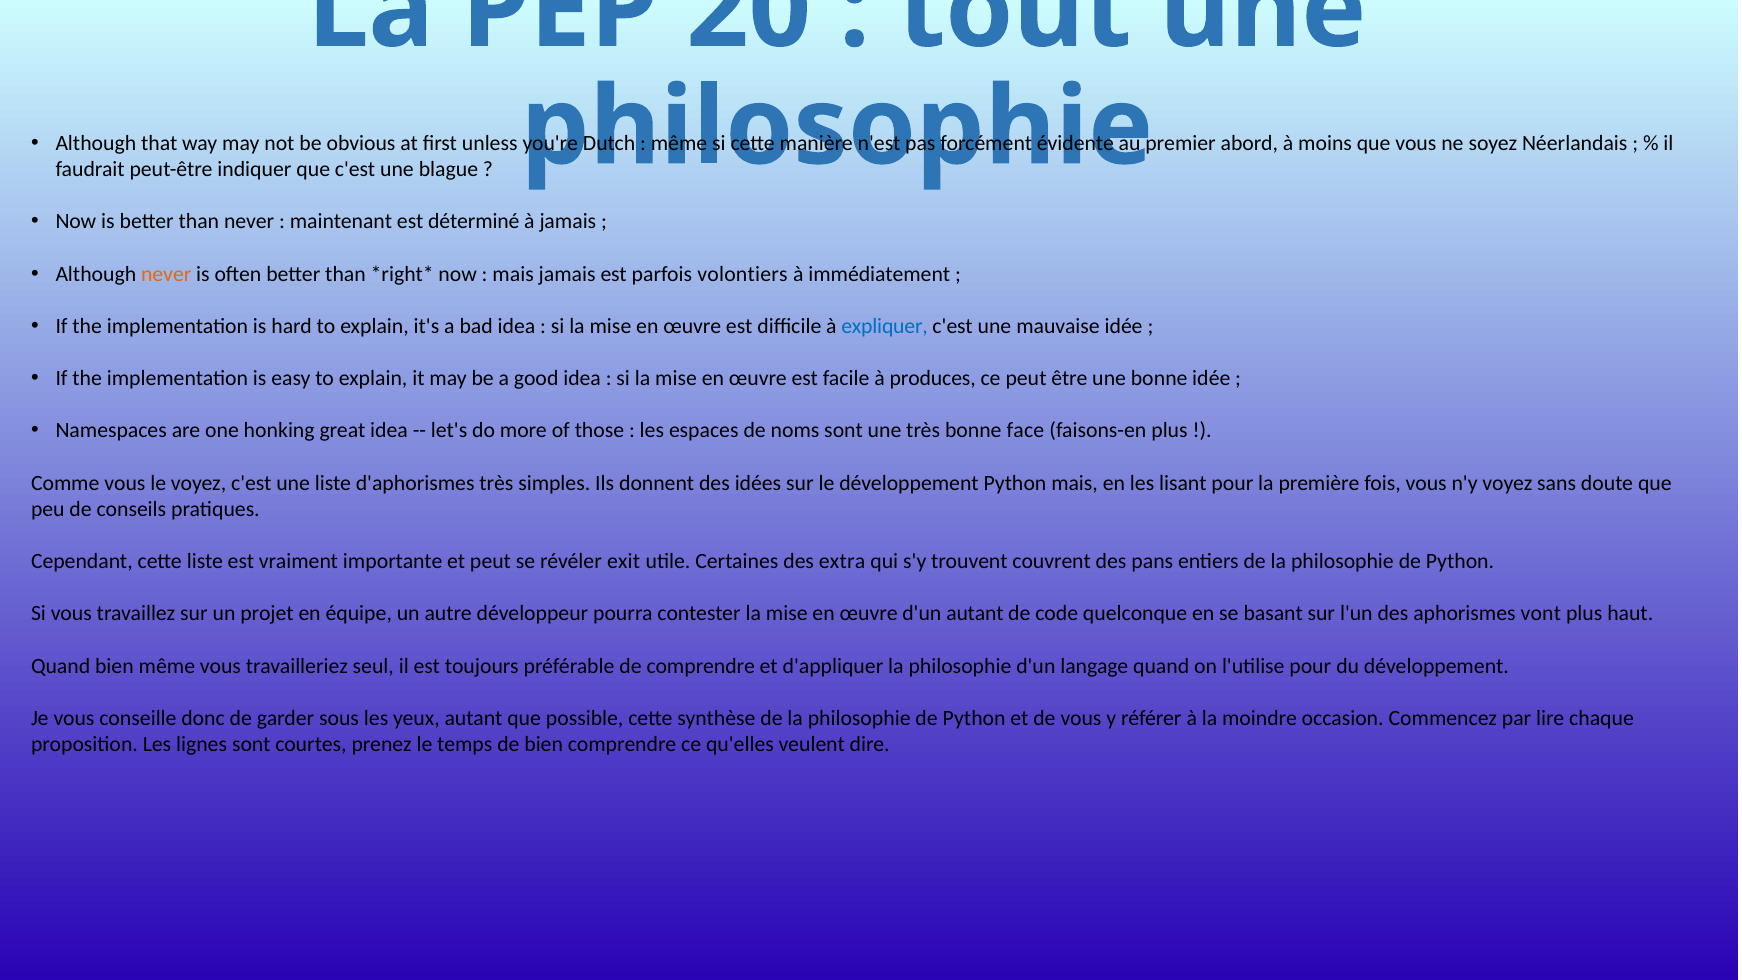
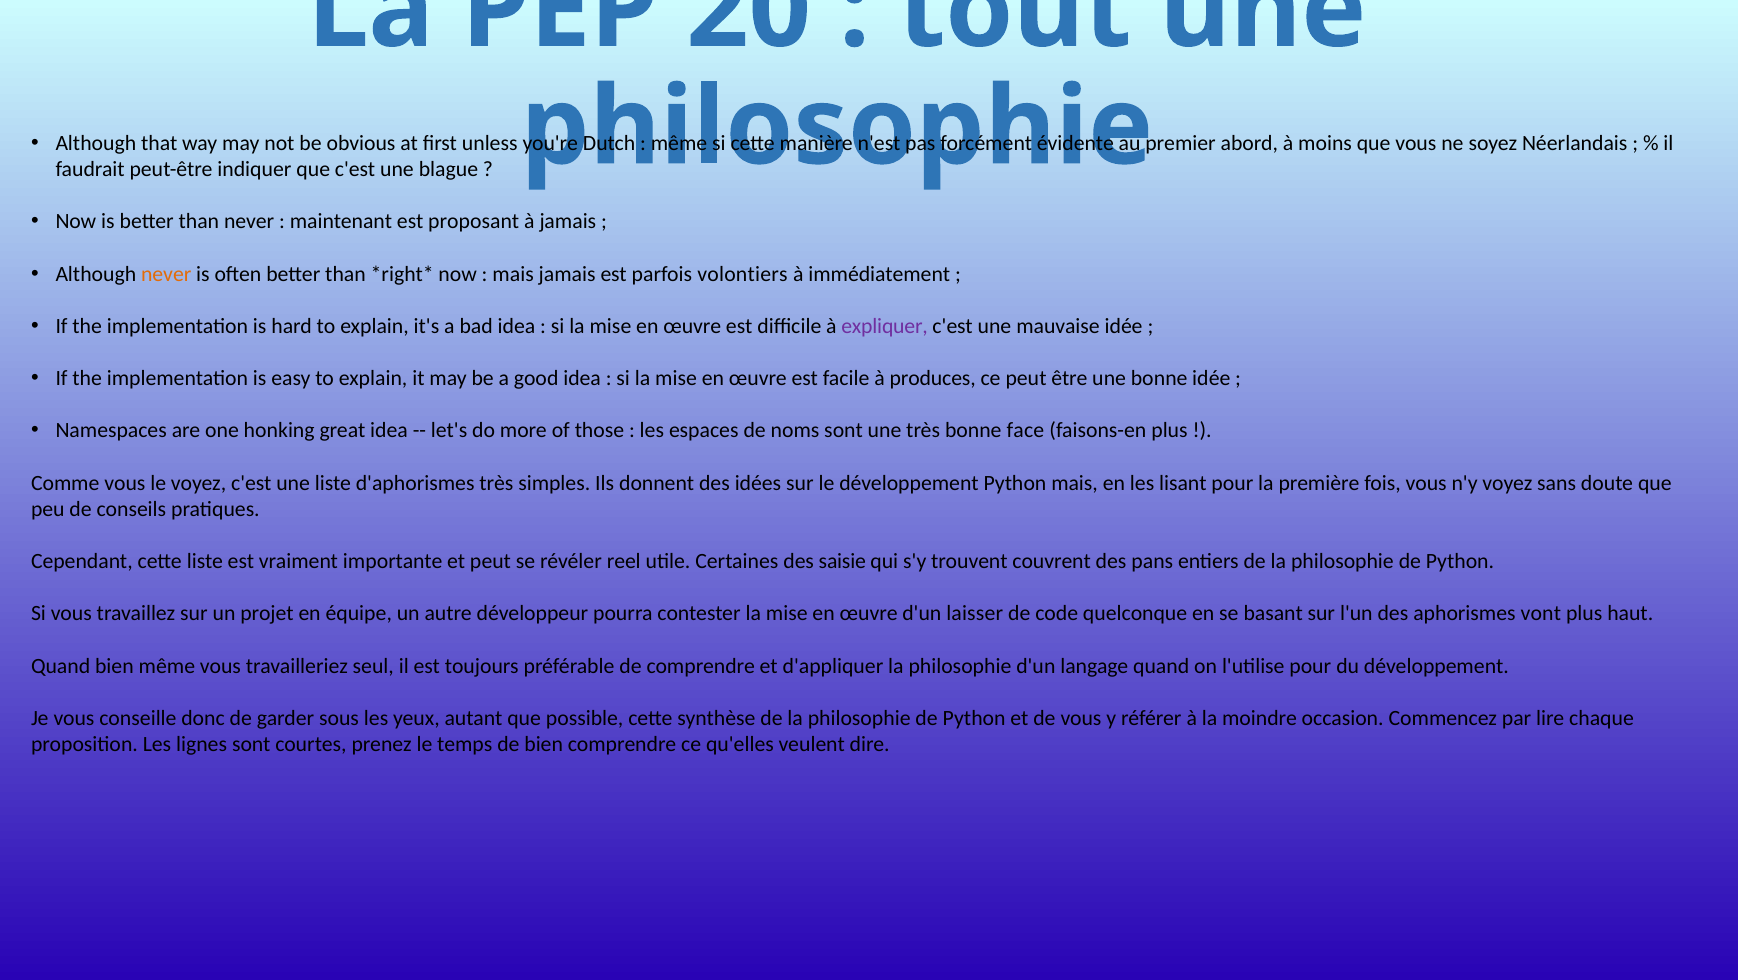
déterminé: déterminé -> proposant (474, 222)
expliquer colour: blue -> purple (885, 326)
exit: exit -> reel (624, 561)
extra: extra -> saisie (842, 561)
d'un autant: autant -> laisser (975, 614)
